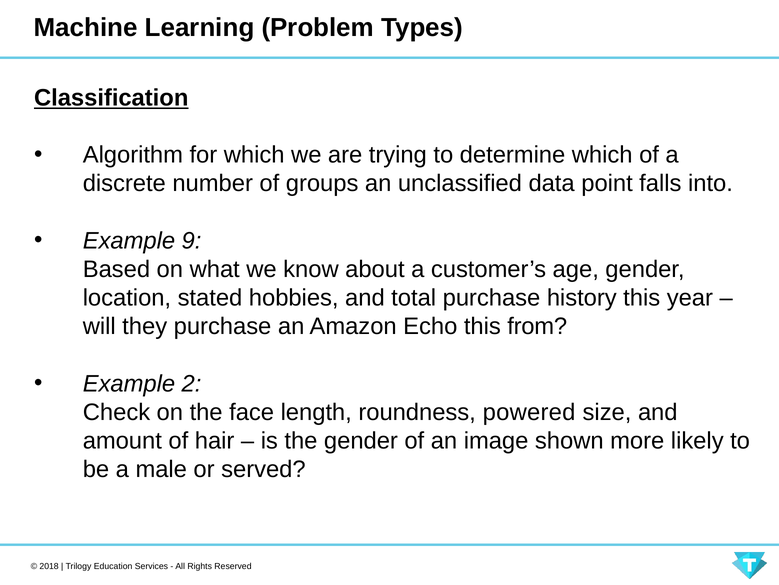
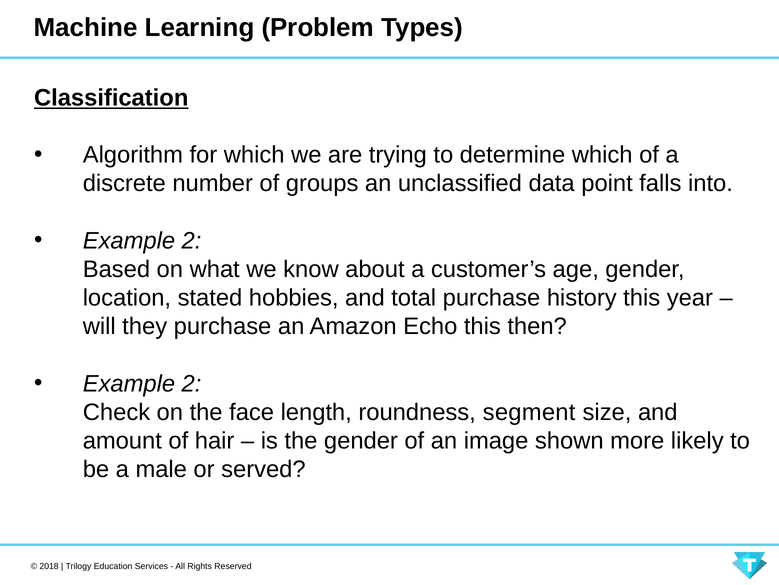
9: 9 -> 2 (192, 240)
from: from -> then (537, 326)
powered: powered -> segment (529, 412)
